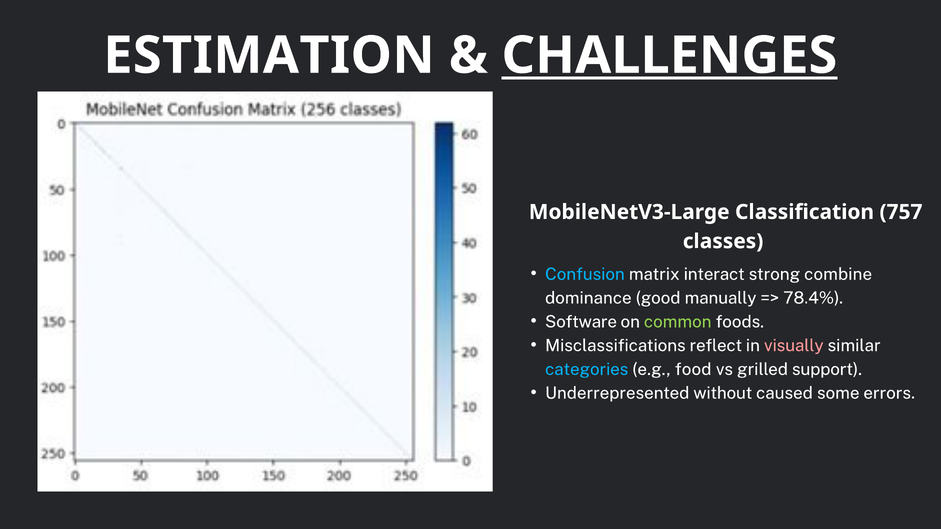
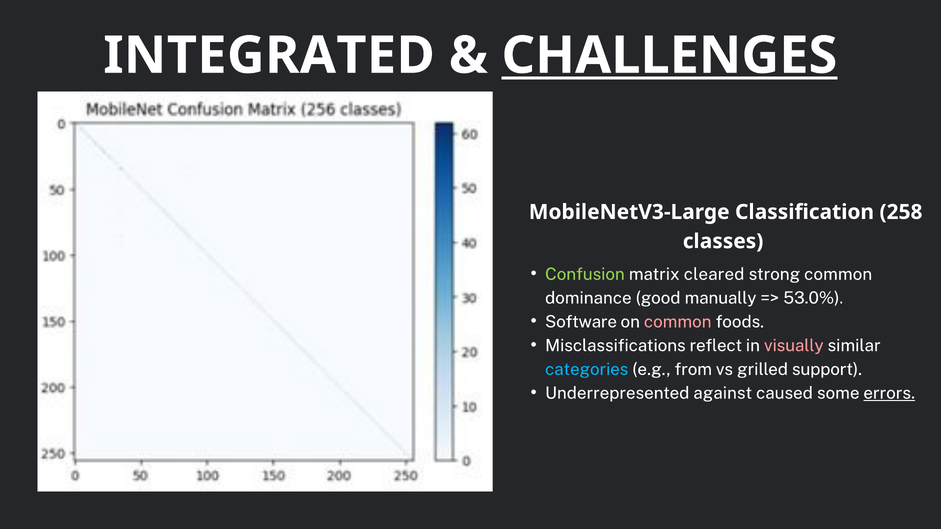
ESTIMATION: ESTIMATION -> INTEGRATED (269, 56)
757: 757 -> 258 (901, 212)
Confusion colour: light blue -> light green (585, 274)
interact: interact -> cleared (714, 274)
strong combine: combine -> common (838, 274)
78.4%: 78.4% -> 53.0% (813, 298)
common colour: light green -> pink (678, 322)
food: food -> from (693, 370)
without: without -> against (723, 393)
errors underline: none -> present (889, 393)
